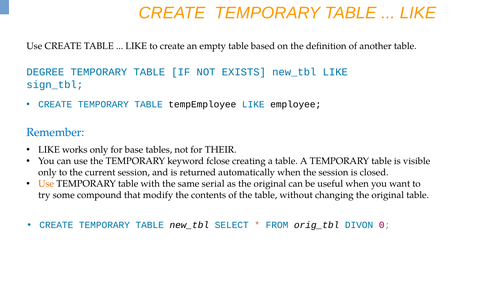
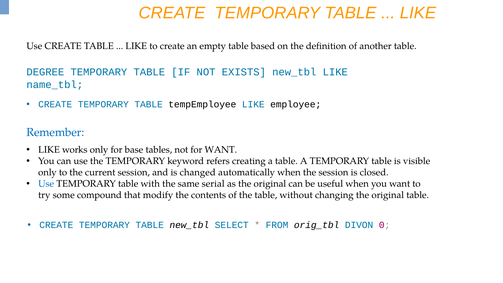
sign_tbl: sign_tbl -> name_tbl (55, 85)
for THEIR: THEIR -> WANT (221, 150)
fclose: fclose -> refers (218, 161)
returned: returned -> changed (198, 172)
Use colour: orange -> blue (46, 184)
